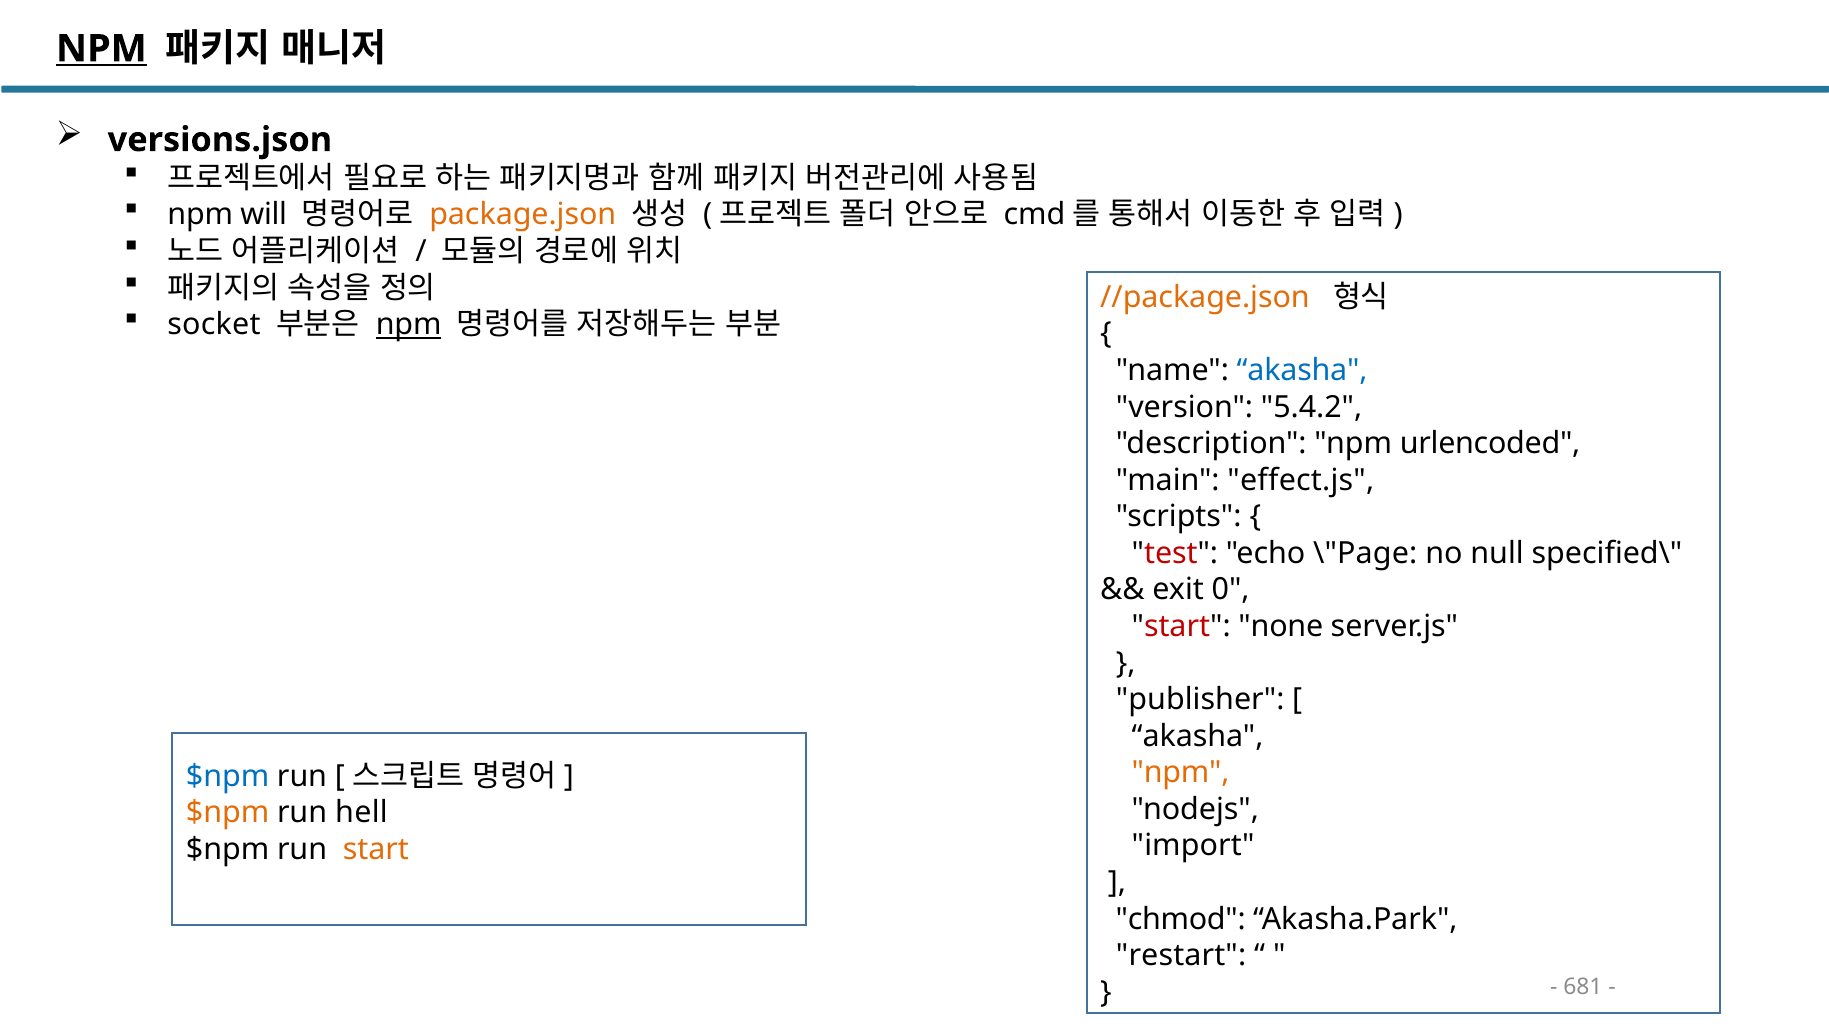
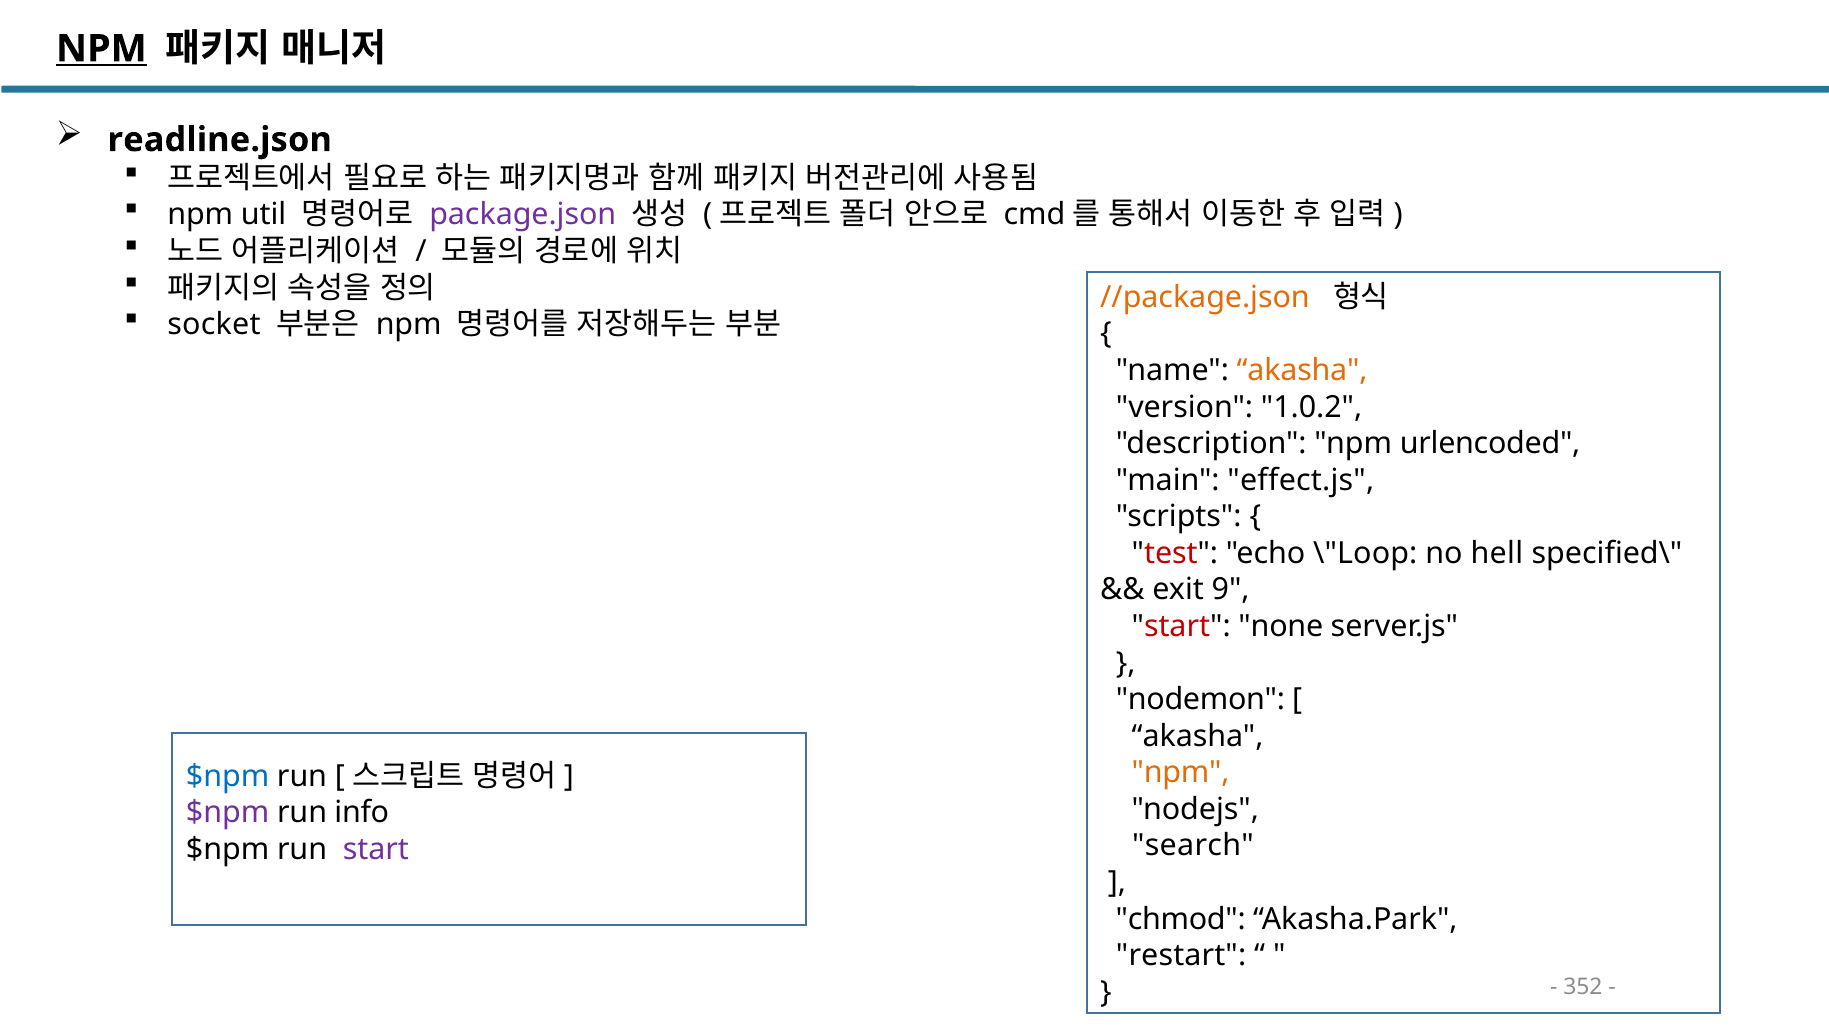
versions.json: versions.json -> readline.json (220, 140)
will: will -> util (264, 215)
package.json colour: orange -> purple (523, 215)
npm underline: present -> none (409, 325)
akasha colour: blue -> orange (1302, 370)
5.4.2: 5.4.2 -> 1.0.2 (1312, 407)
\"Page: \"Page -> \"Loop (1365, 553)
null: null -> hell (1497, 553)
0: 0 -> 9 (1231, 590)
publisher: publisher -> nodemon (1200, 699)
$npm colour: orange -> purple (228, 813)
hell: hell -> info (362, 813)
import: import -> search (1193, 846)
start colour: orange -> purple (376, 849)
681: 681 -> 352 (1583, 987)
